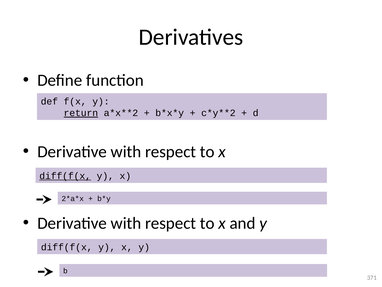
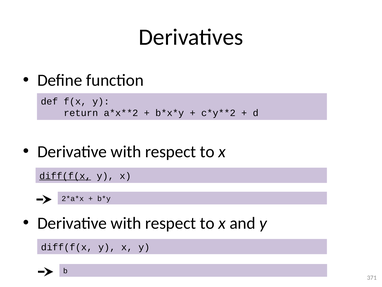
return underline: present -> none (81, 113)
